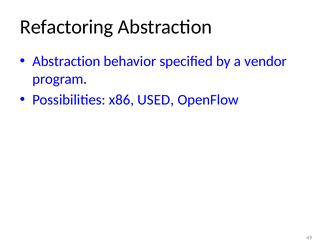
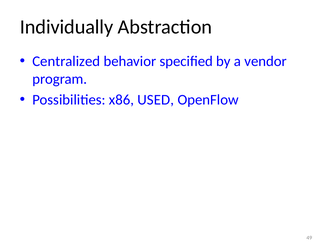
Refactoring: Refactoring -> Individually (67, 27)
Abstraction: Abstraction -> Centralized (66, 61)
